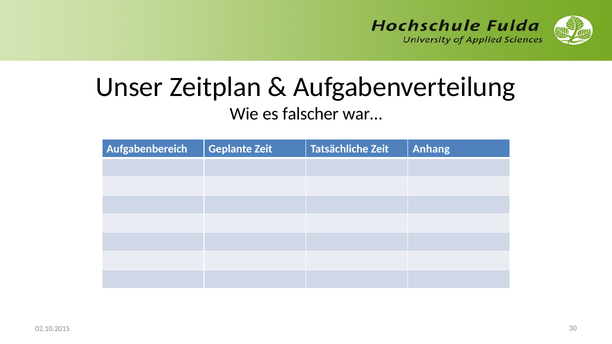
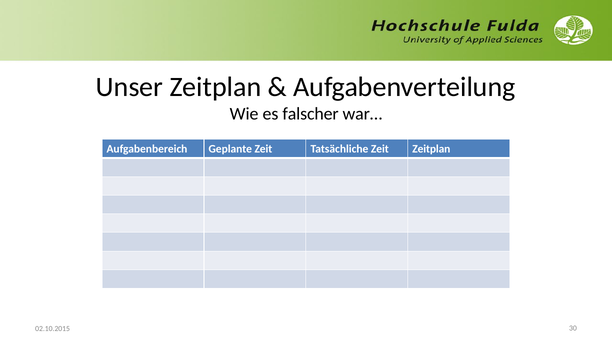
Zeit Anhang: Anhang -> Zeitplan (431, 149)
